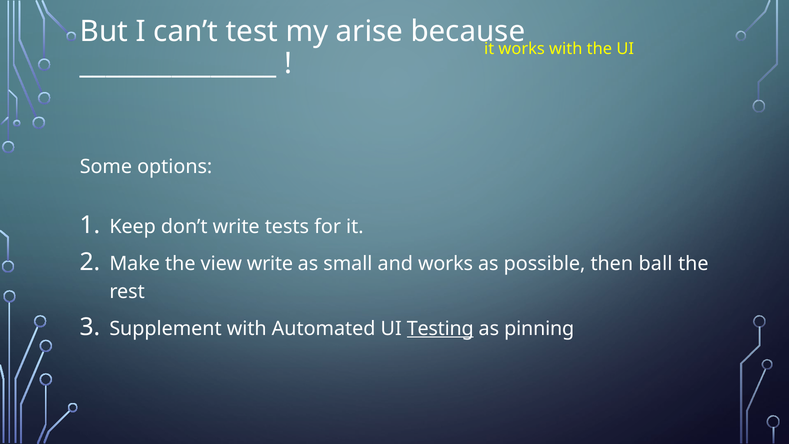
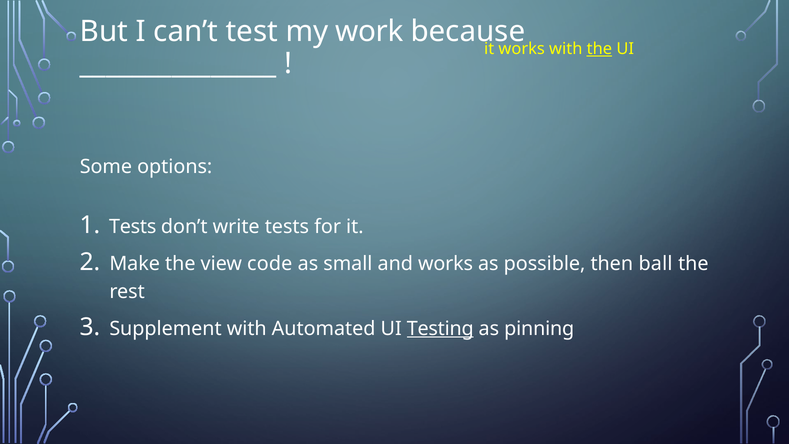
arise: arise -> work (370, 32)
the underline: none -> present (599, 49)
Keep: Keep -> Tests (133, 227)
view write: write -> code (270, 263)
